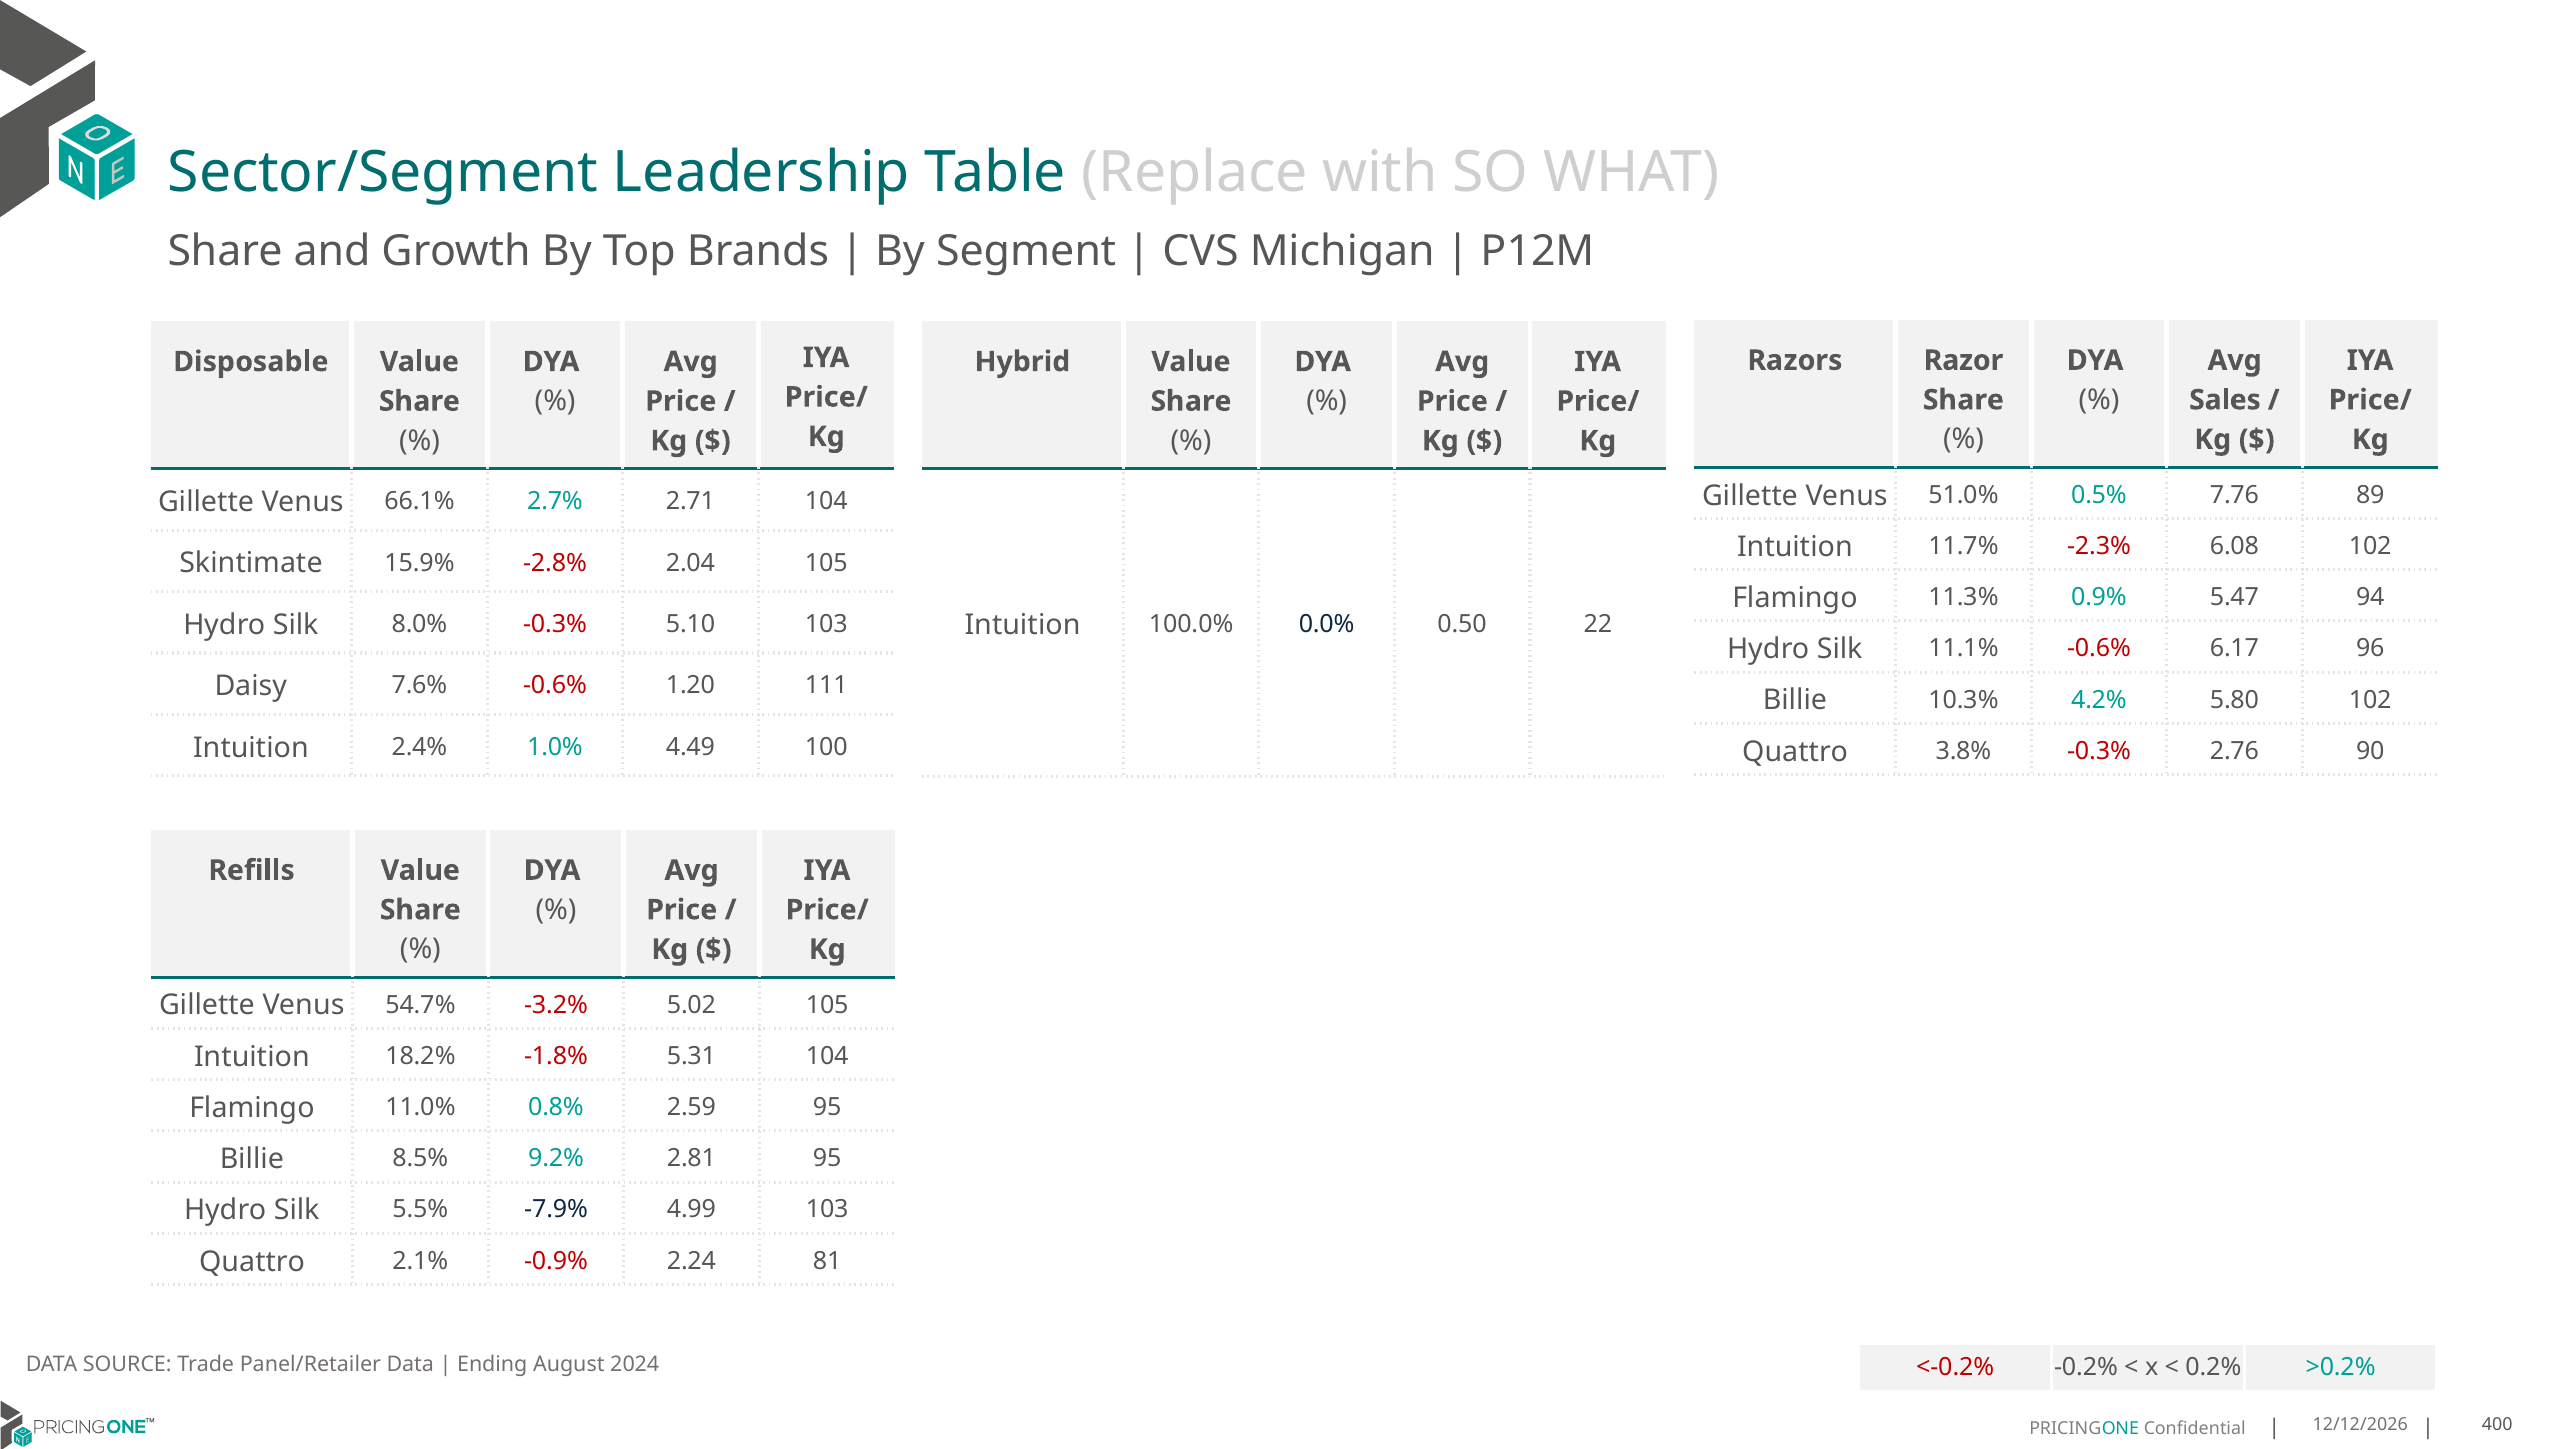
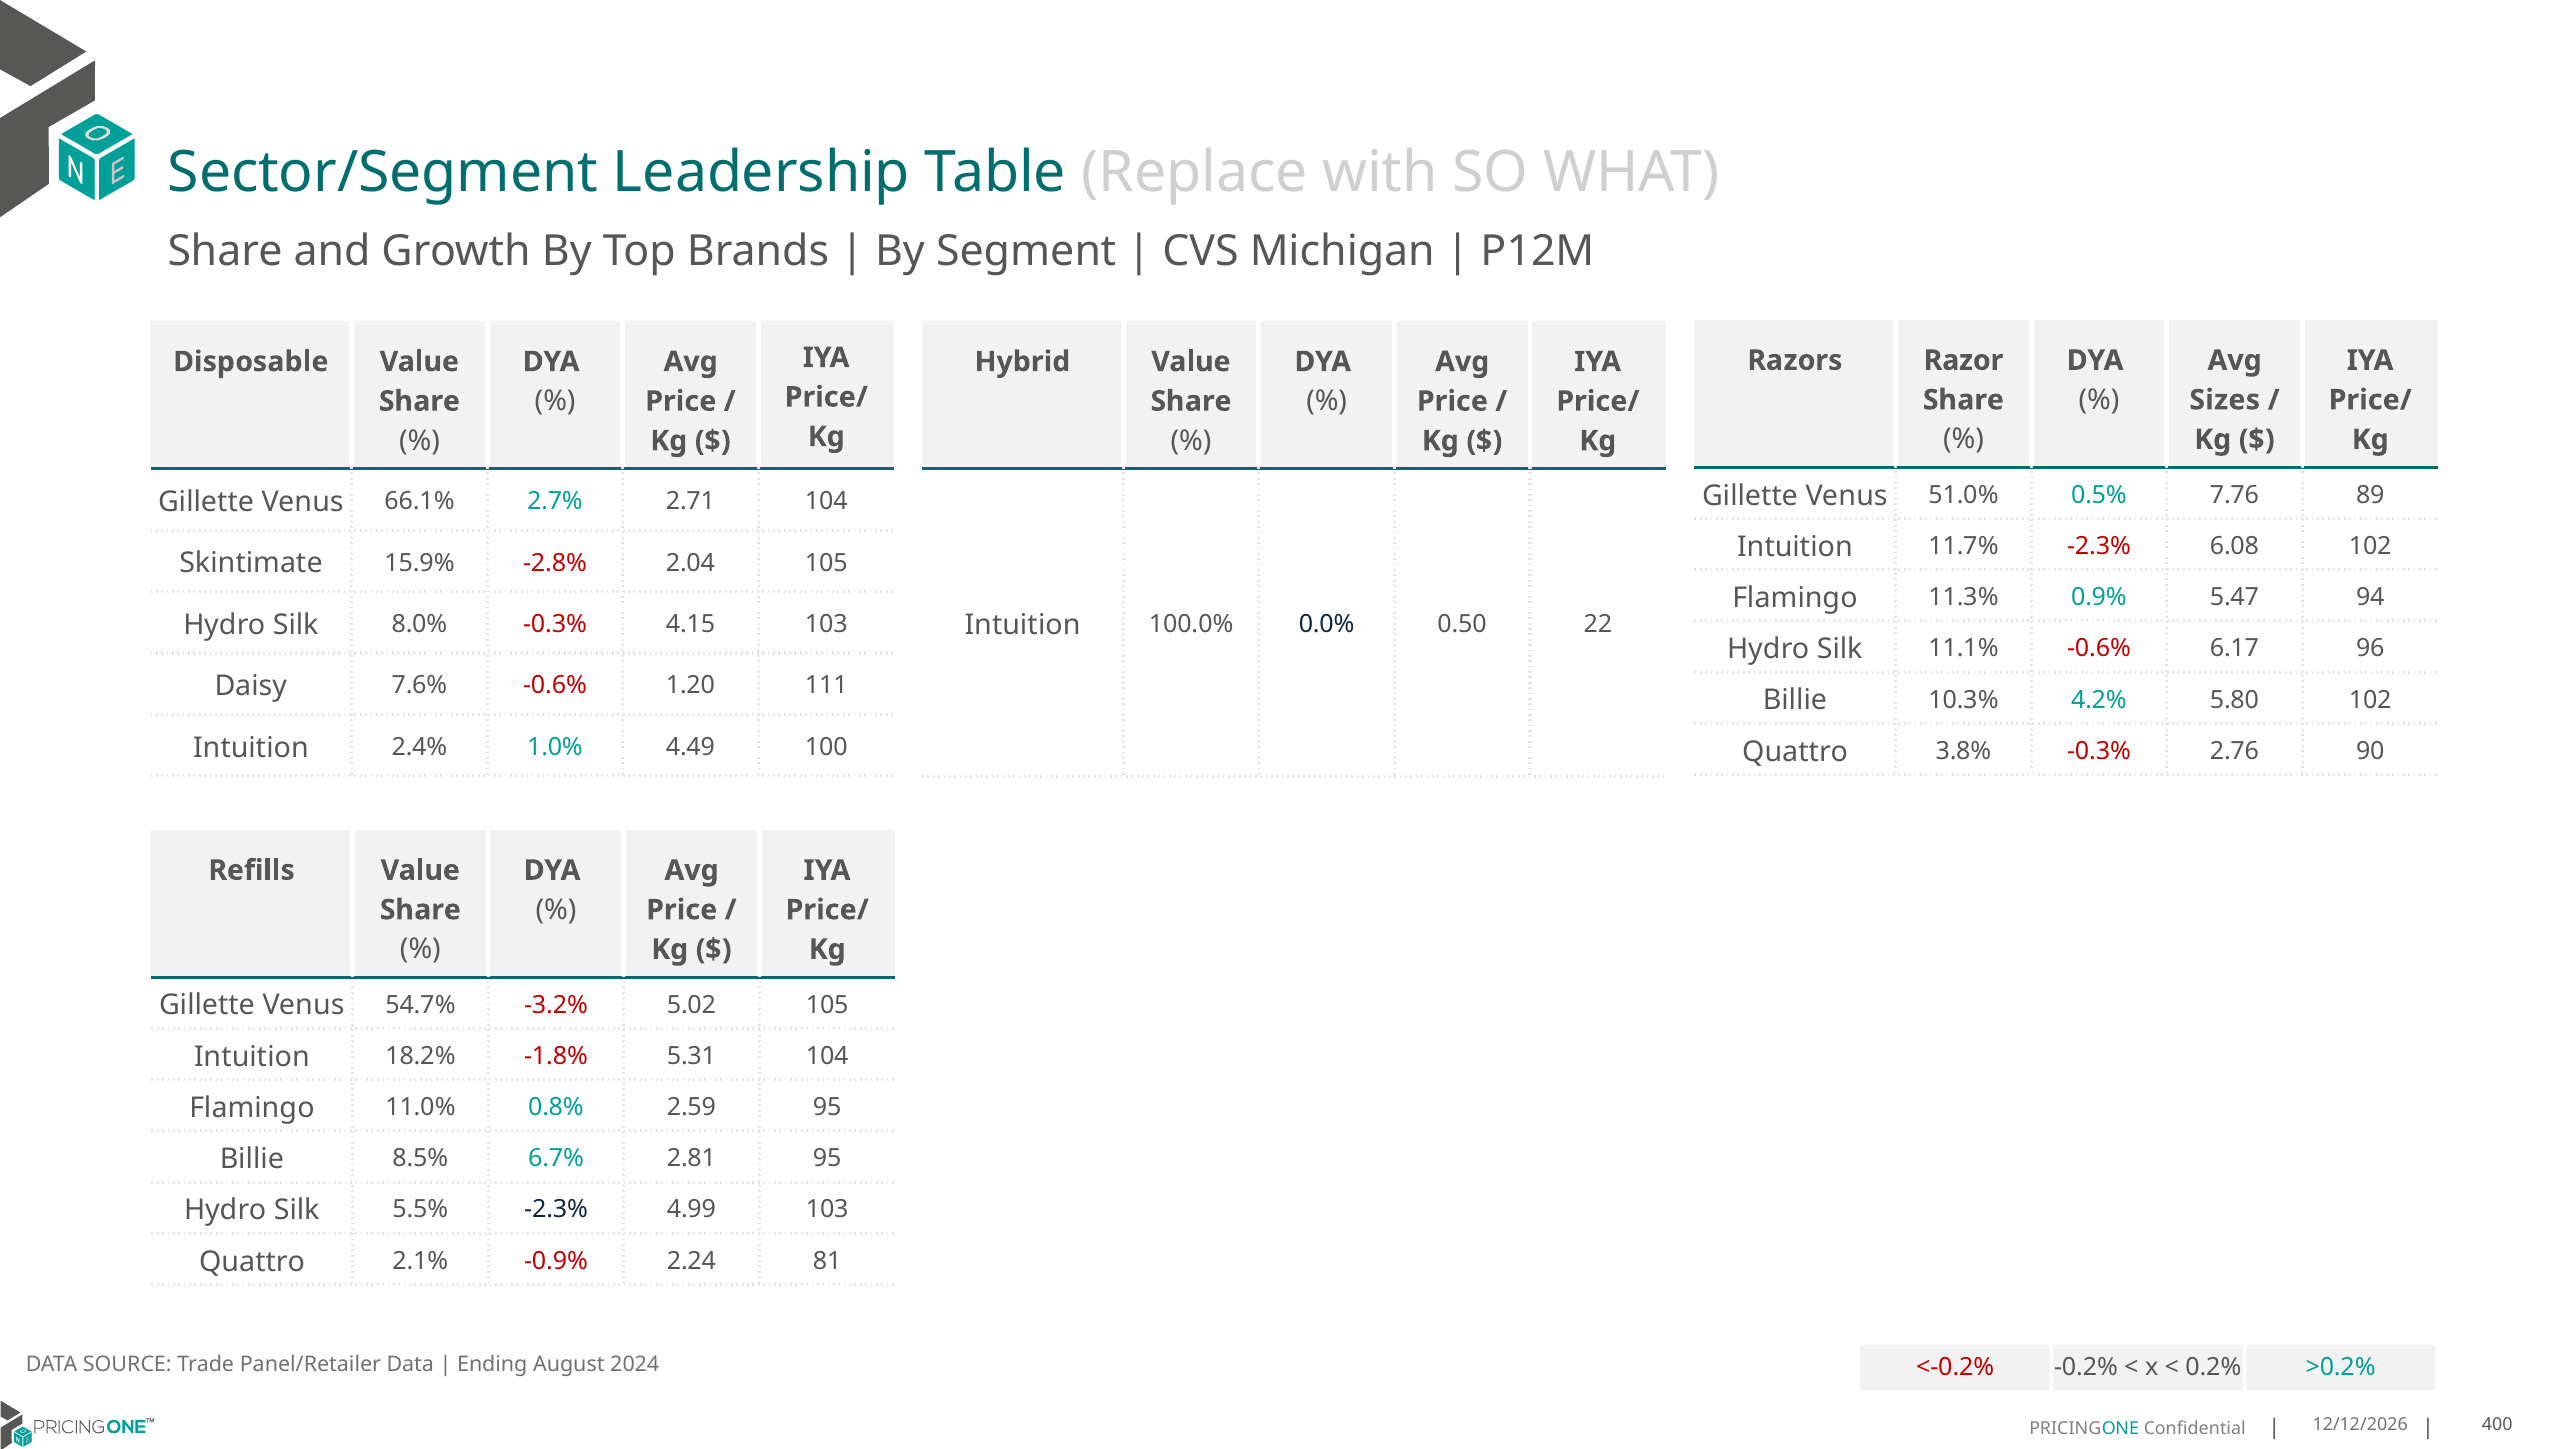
Sales: Sales -> Sizes (2225, 400)
5.10: 5.10 -> 4.15 (691, 624)
9.2%: 9.2% -> 6.7% (556, 1159)
5.5% -7.9%: -7.9% -> -2.3% (556, 1210)
